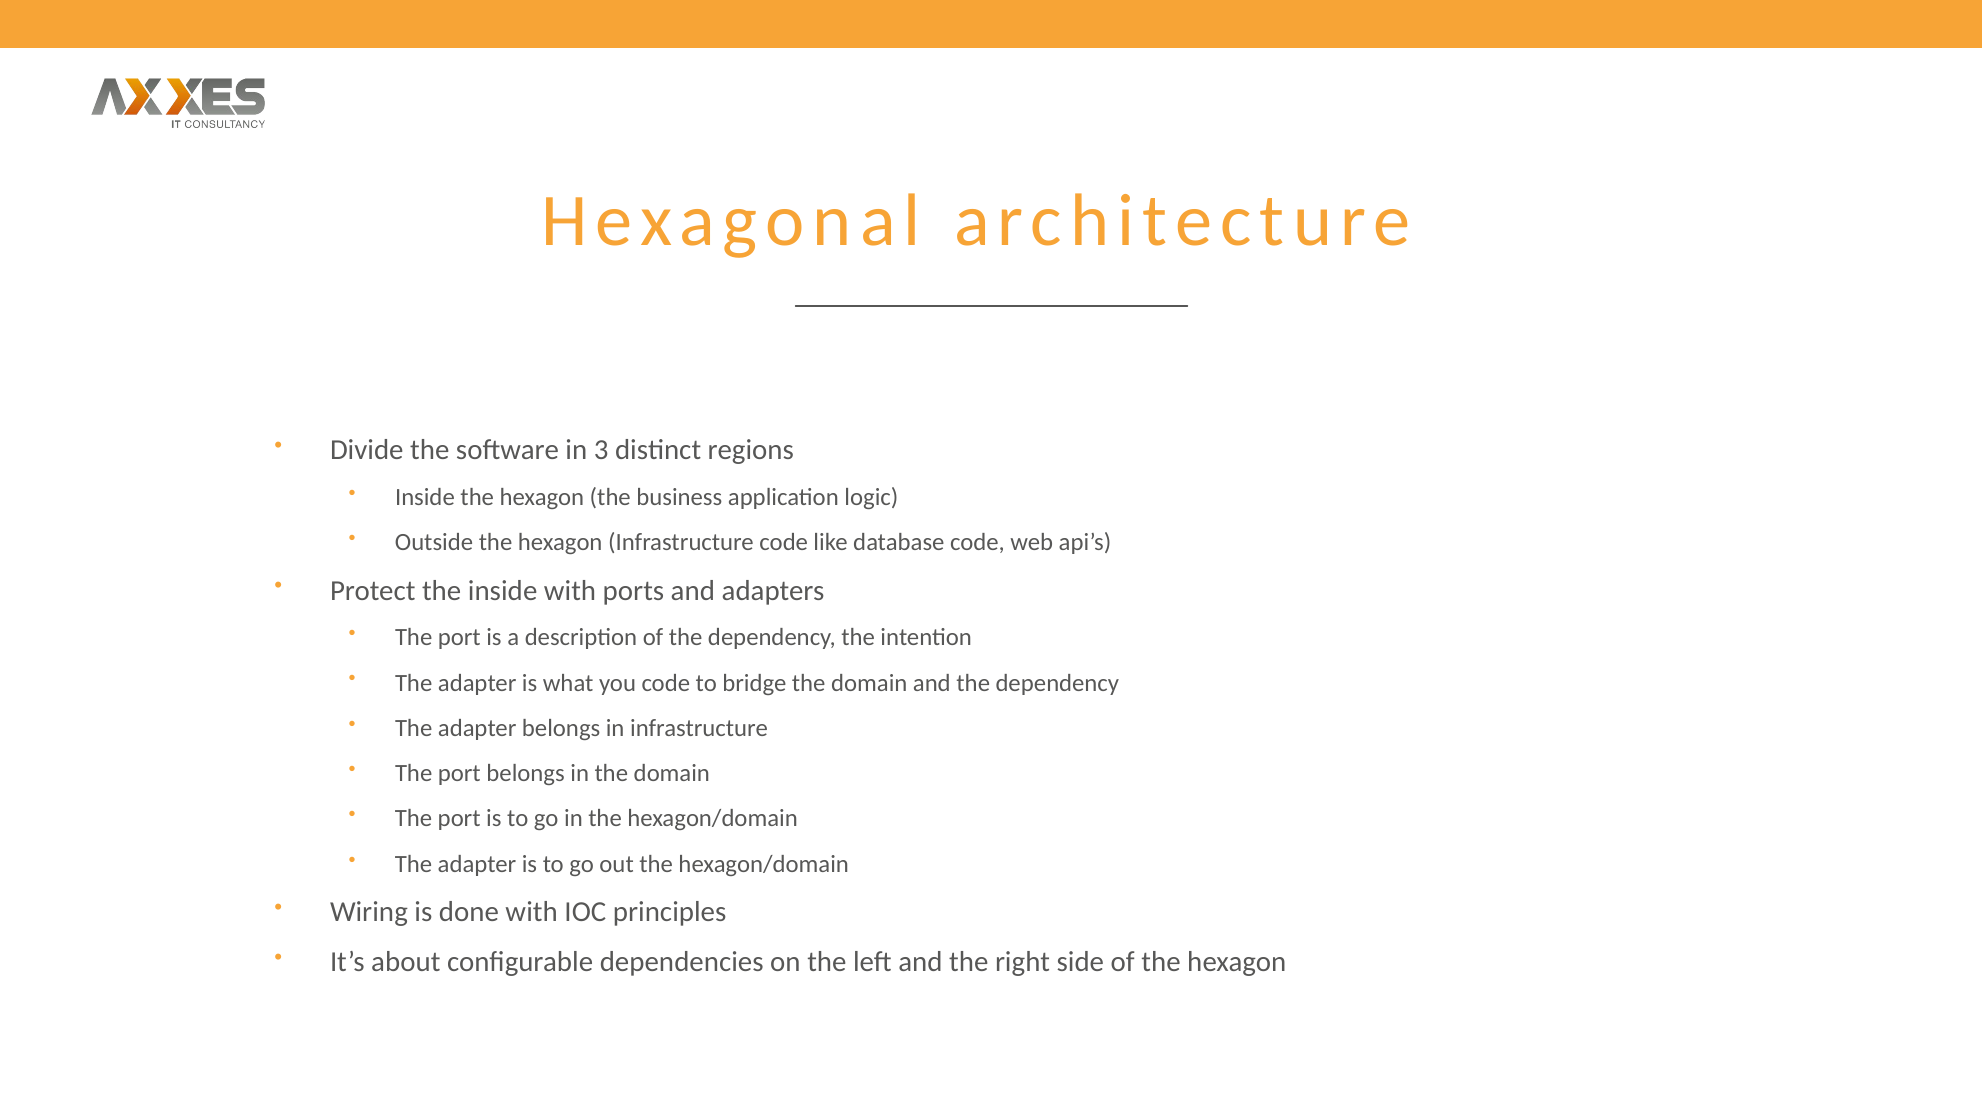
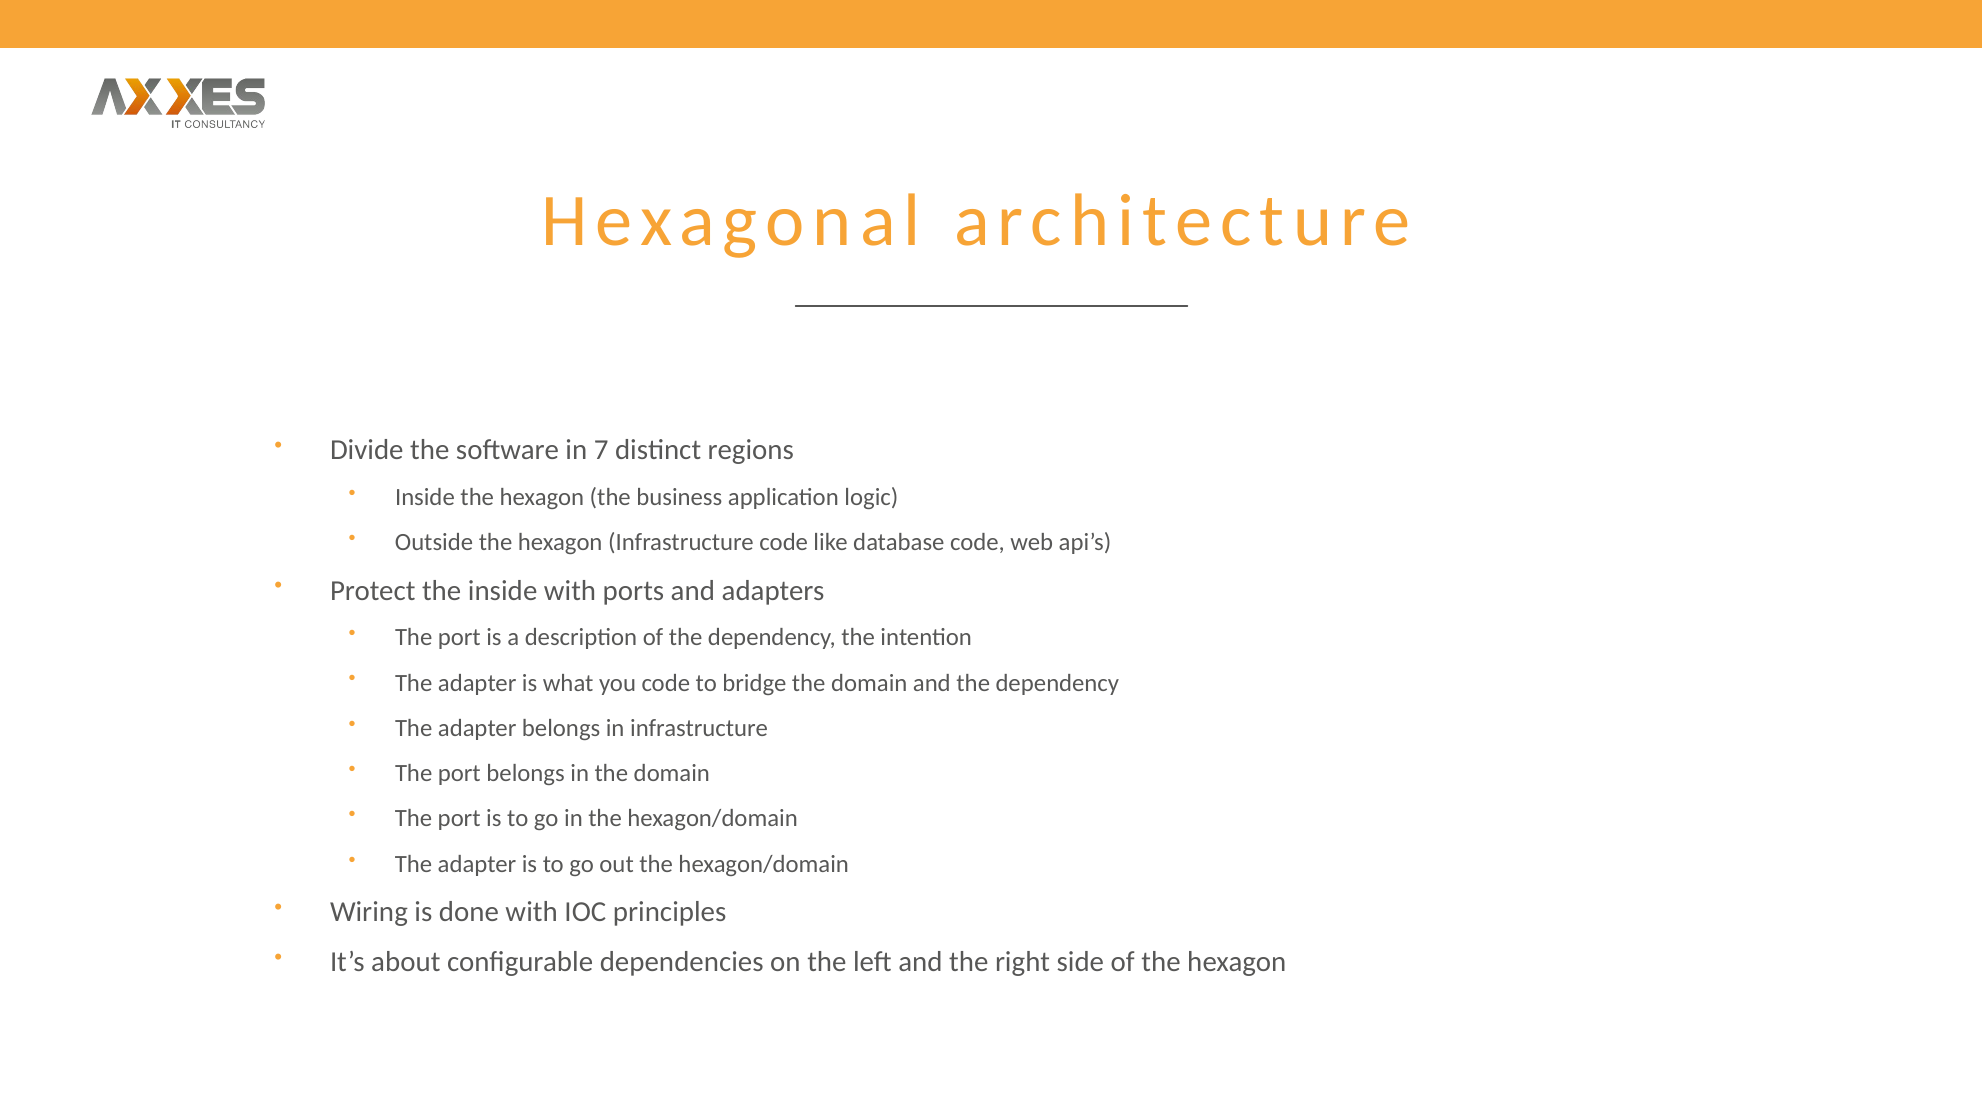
3: 3 -> 7 (601, 450)
